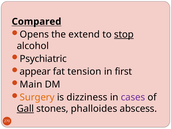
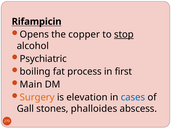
Compared: Compared -> Rifampicin (37, 21)
extend: extend -> copper (84, 34)
appear: appear -> boiling (35, 71)
tension: tension -> process (84, 71)
dizziness: dizziness -> elevation (87, 97)
cases colour: purple -> blue (133, 97)
Gall underline: present -> none (25, 108)
